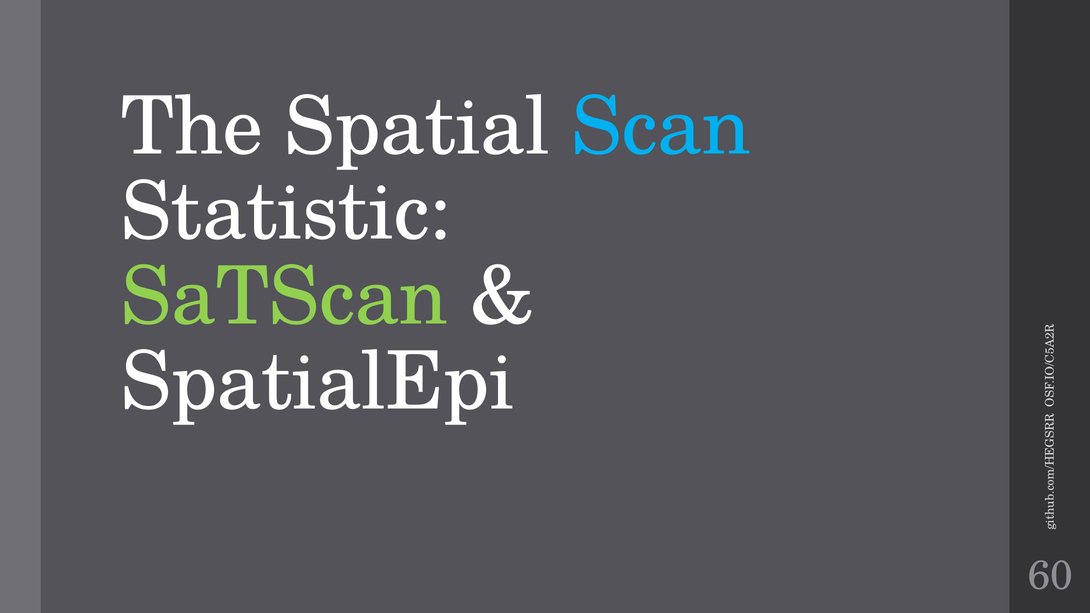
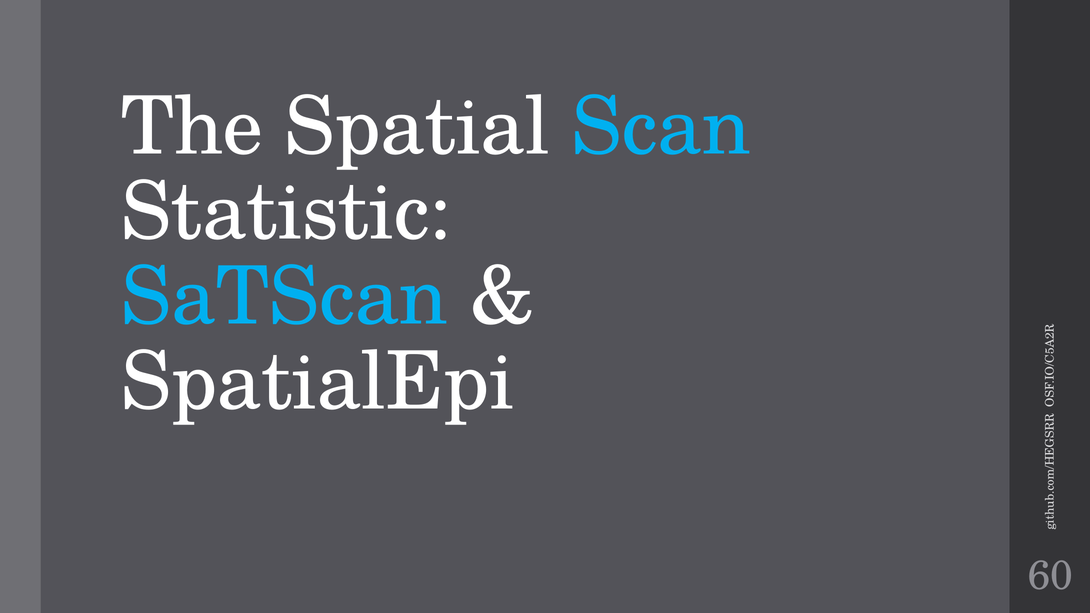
SaTScan colour: light green -> light blue (285, 297)
